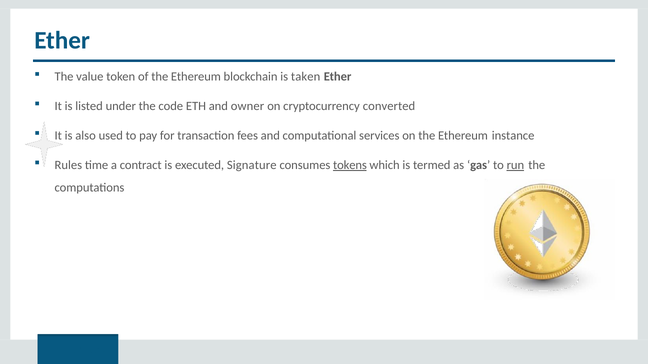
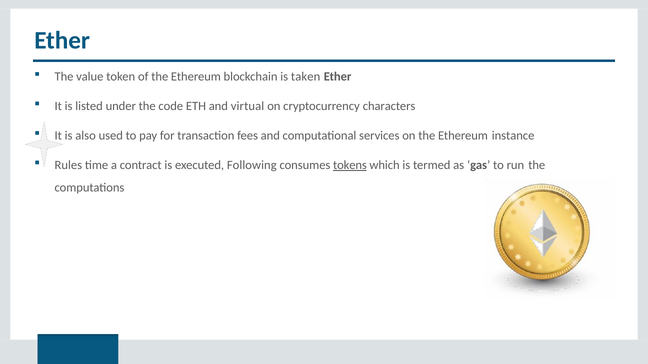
owner: owner -> virtual (248, 106)
converted: converted -> characters (389, 106)
Signature: Signature -> Following (252, 165)
run underline: present -> none (515, 165)
